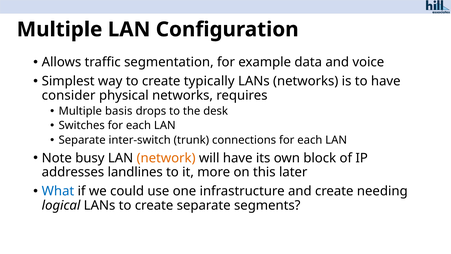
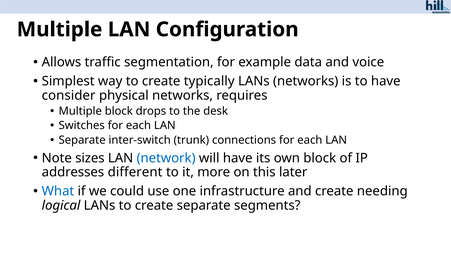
Multiple basis: basis -> block (119, 111)
busy: busy -> sizes (90, 158)
network colour: orange -> blue (166, 158)
landlines: landlines -> different (135, 172)
